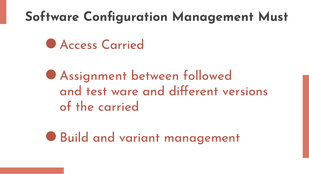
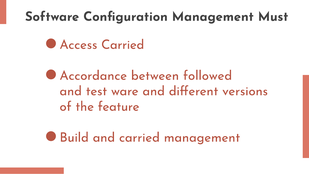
Assignment: Assignment -> Accordance (93, 75)
the carried: carried -> feature (119, 106)
and variant: variant -> carried (139, 137)
